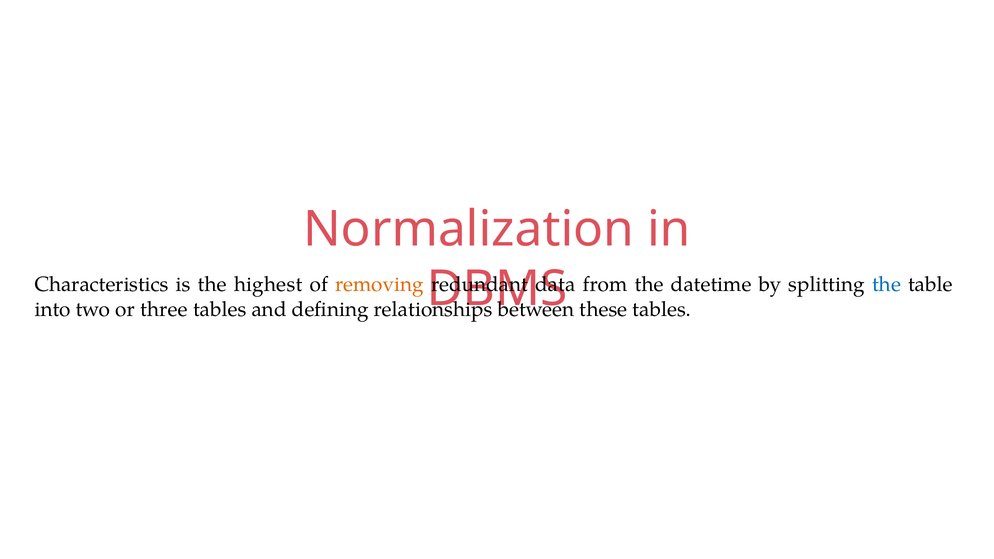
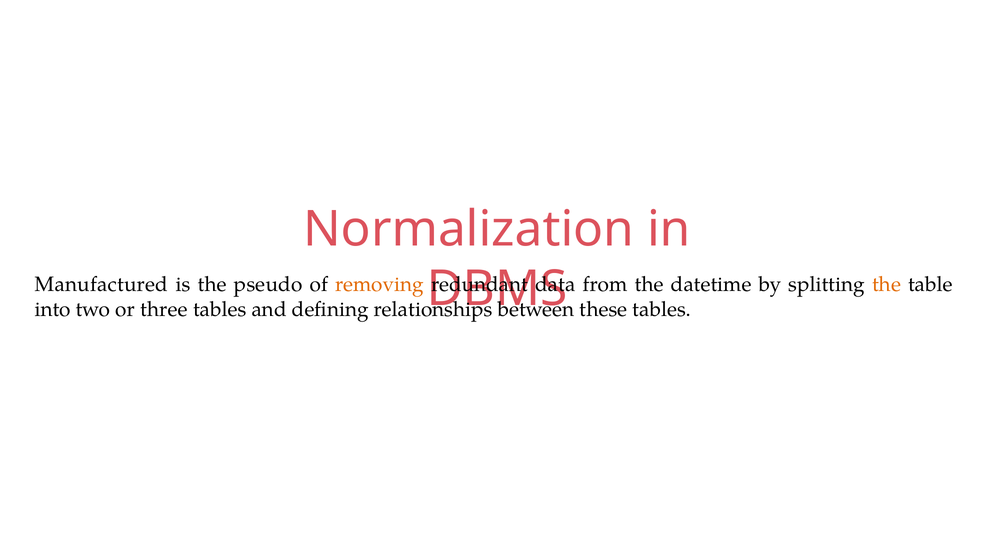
Characteristics: Characteristics -> Manufactured (101, 285)
highest: highest -> pseudo (268, 285)
the colour: blue -> orange (886, 285)
